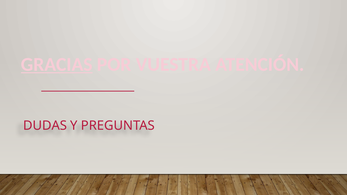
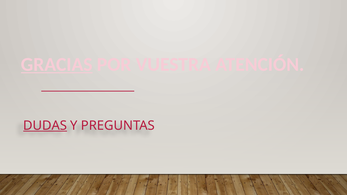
DUDAS underline: none -> present (45, 126)
